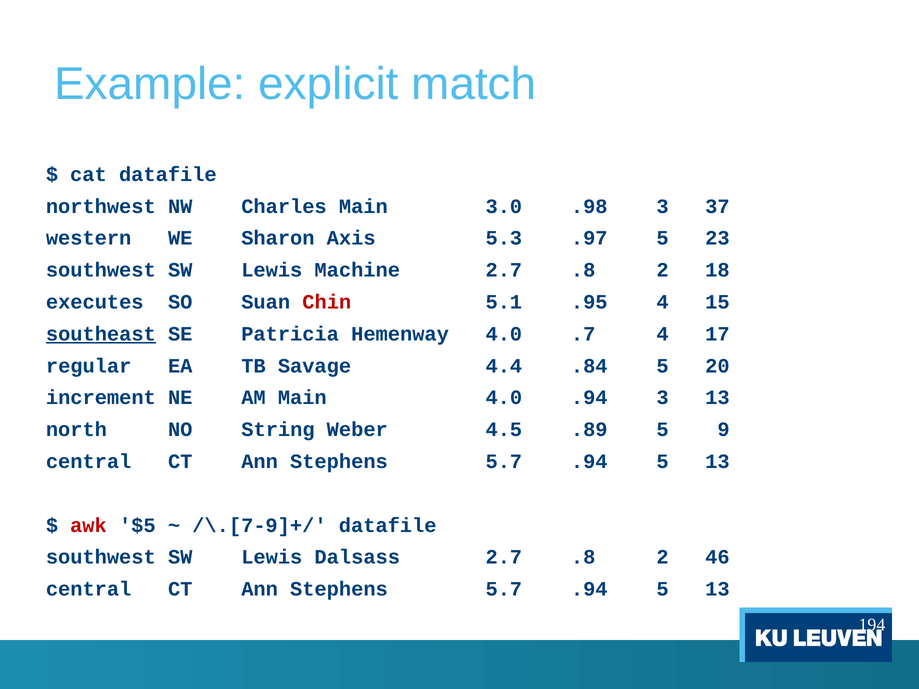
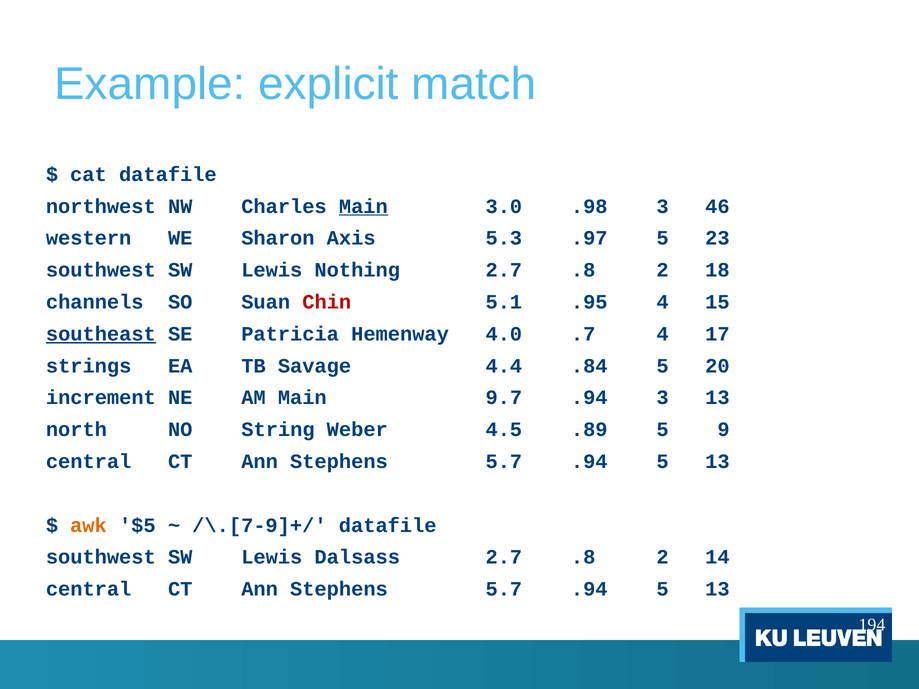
Main underline: none -> present (363, 206)
37: 37 -> 46 (717, 206)
Machine: Machine -> Nothing (357, 270)
executes: executes -> channels (95, 302)
regular: regular -> strings (89, 366)
Main 4.0: 4.0 -> 9.7 (504, 398)
awk colour: red -> orange (88, 526)
46: 46 -> 14 (717, 557)
